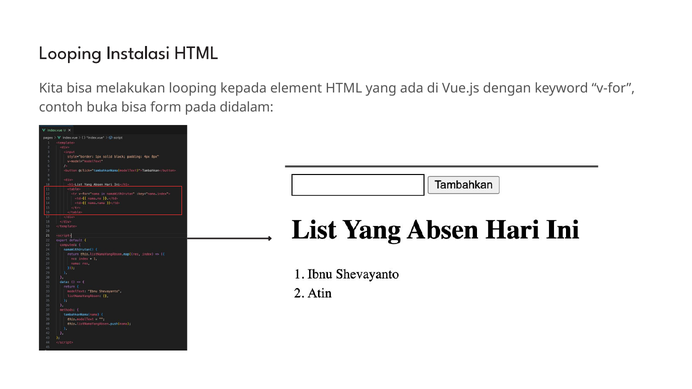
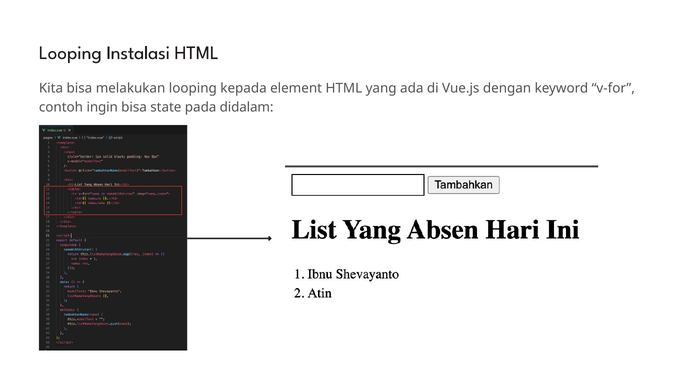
buka: buka -> ingin (102, 107)
form: form -> state (166, 107)
